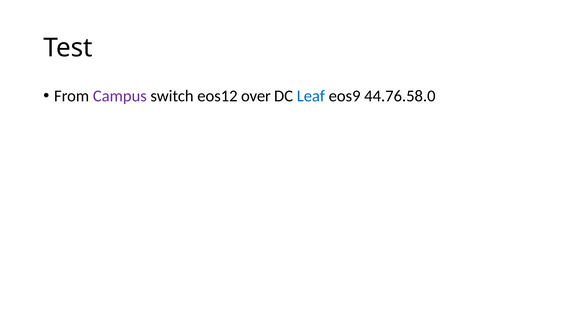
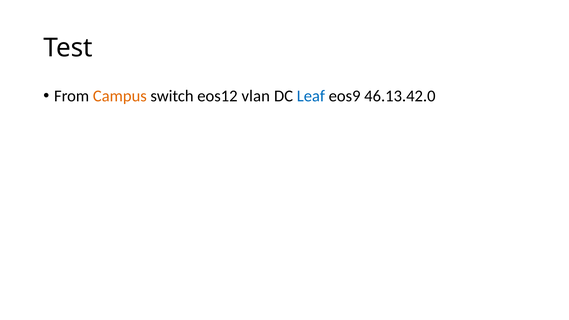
Campus colour: purple -> orange (120, 96)
over: over -> vlan (256, 96)
44.76.58.0: 44.76.58.0 -> 46.13.42.0 (400, 96)
